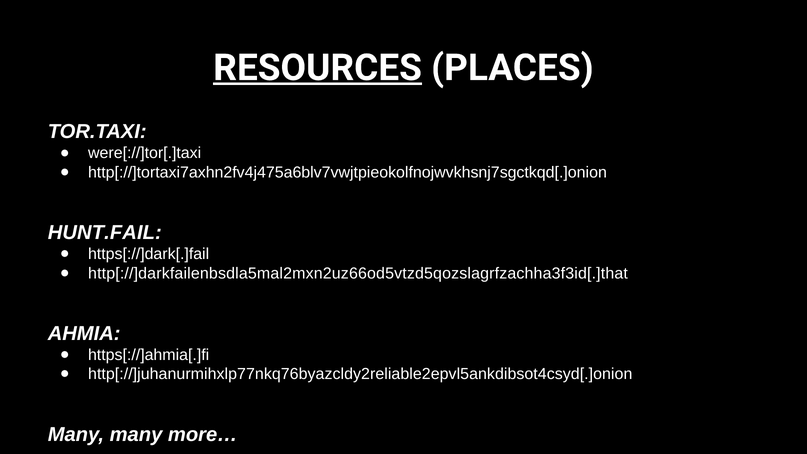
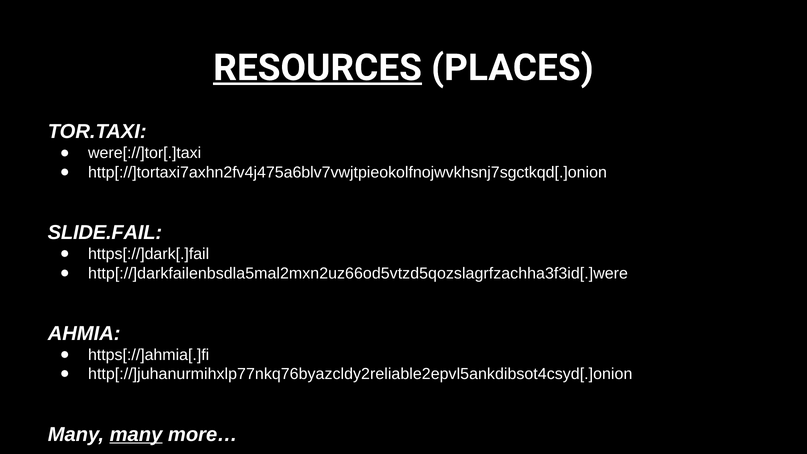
HUNT.FAIL: HUNT.FAIL -> SLIDE.FAIL (105, 233)
http[://]darkfailenbsdla5mal2mxn2uz66od5vtzd5qozslagrfzachha3f3id[.]that: http[://]darkfailenbsdla5mal2mxn2uz66od5vtzd5qozslagrfzachha3f3id[.]that -> http[://]darkfailenbsdla5mal2mxn2uz66od5vtzd5qozslagrfzachha3f3id[.]were (358, 273)
many underline: none -> present (136, 434)
